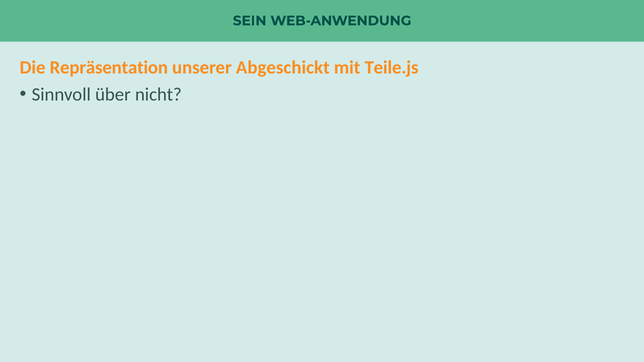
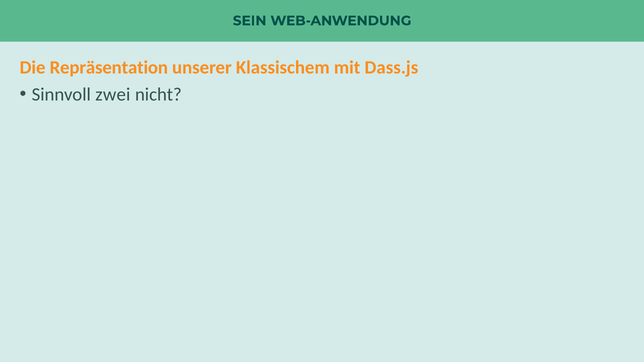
Abgeschickt: Abgeschickt -> Klassischem (283, 67)
Teile.js: Teile.js -> Dass.js (391, 67)
über: über -> zwei (113, 94)
